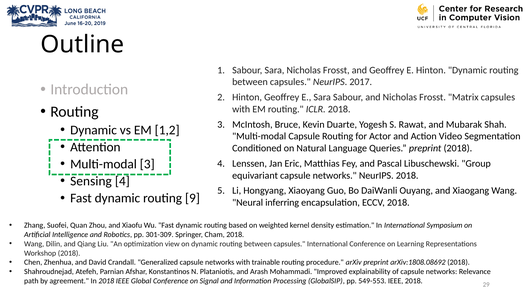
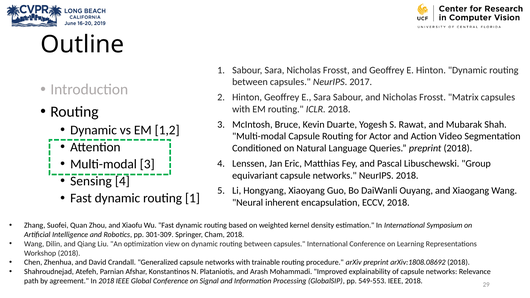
routing 9: 9 -> 1 (192, 198)
inferring: inferring -> inherent (282, 203)
